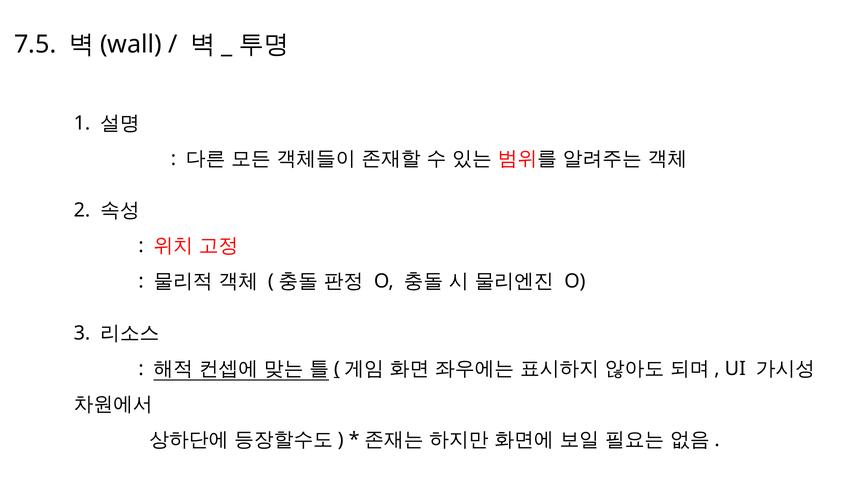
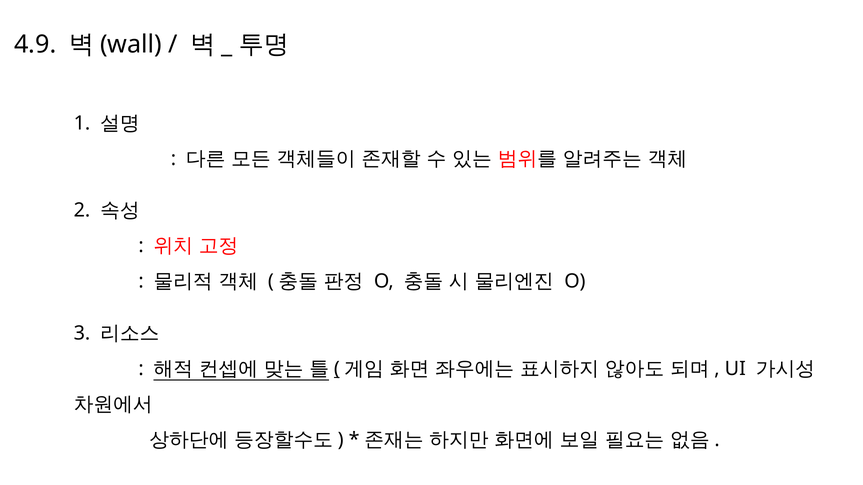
7.5: 7.5 -> 4.9 (35, 44)
